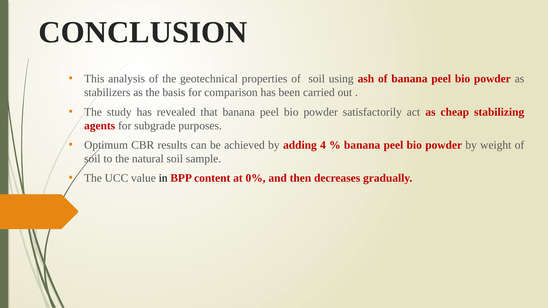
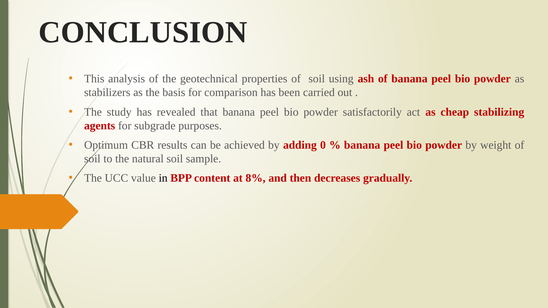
4: 4 -> 0 (323, 145)
0%: 0% -> 8% (256, 178)
